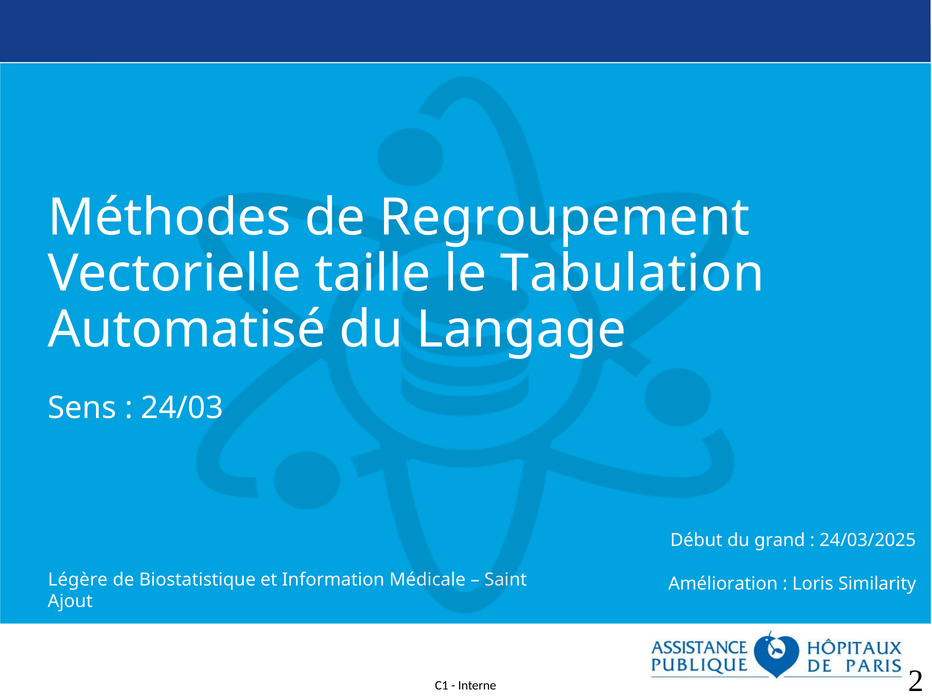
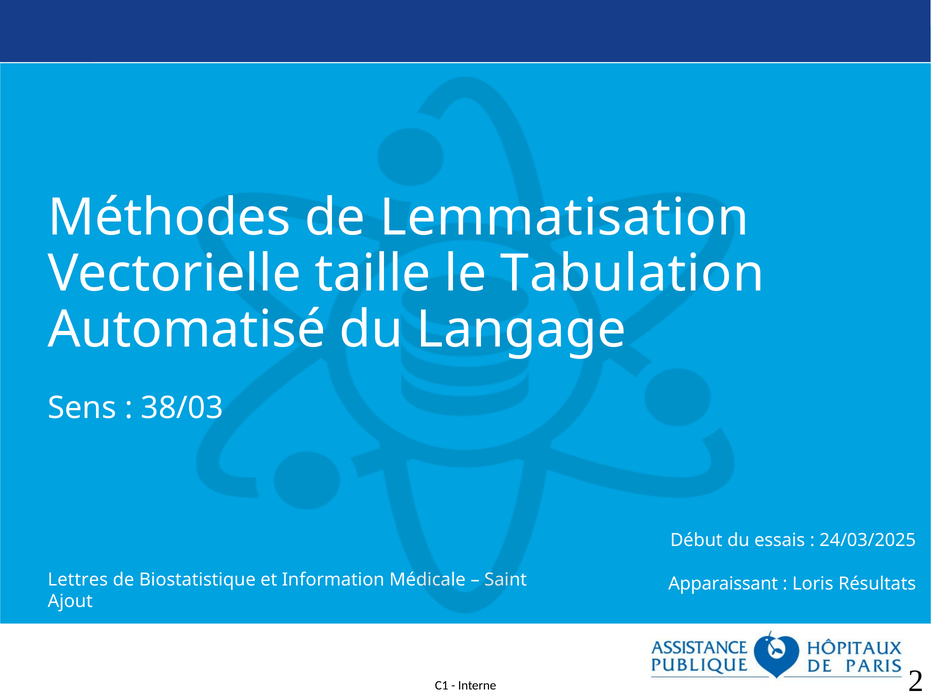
Regroupement: Regroupement -> Lemmatisation (564, 218)
24/03: 24/03 -> 38/03 (182, 408)
grand: grand -> essais (780, 540)
Légère: Légère -> Lettres (78, 580)
Amélioration: Amélioration -> Apparaissant (723, 584)
Similarity: Similarity -> Résultats (877, 584)
